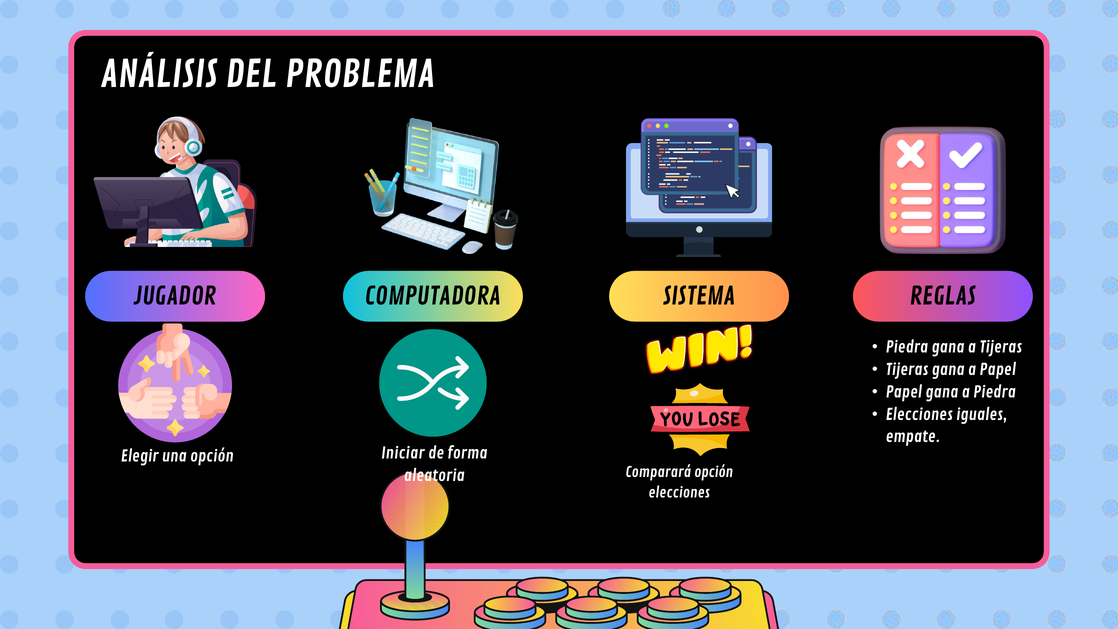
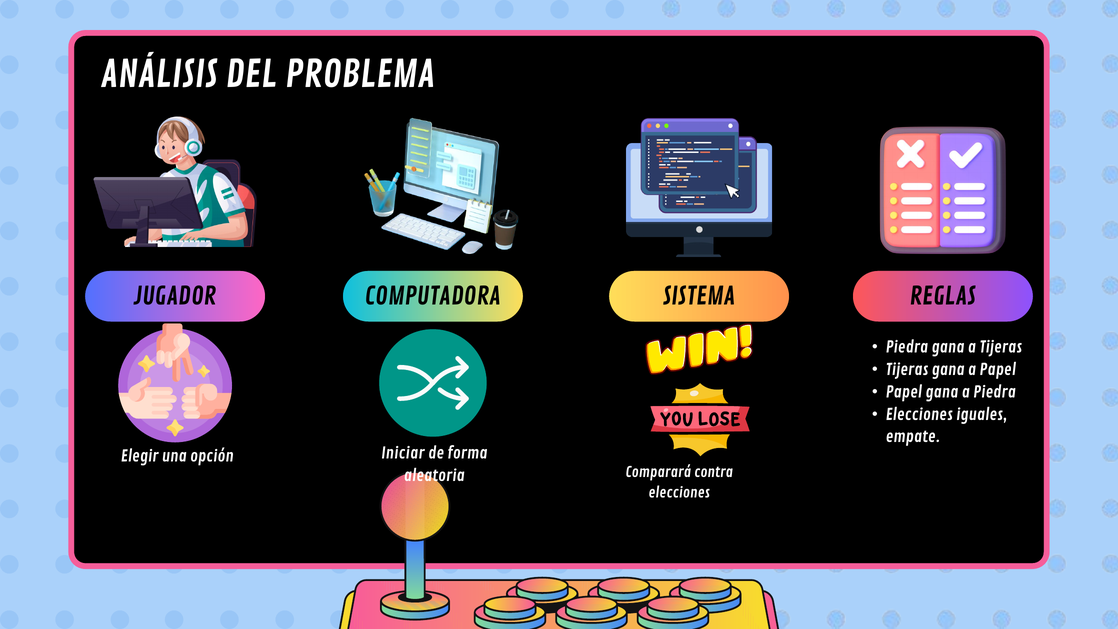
Comparará opción: opción -> contra (714, 472)
